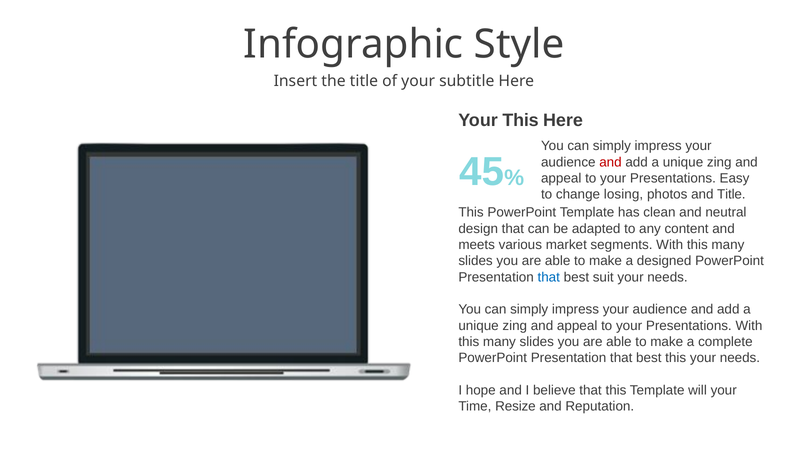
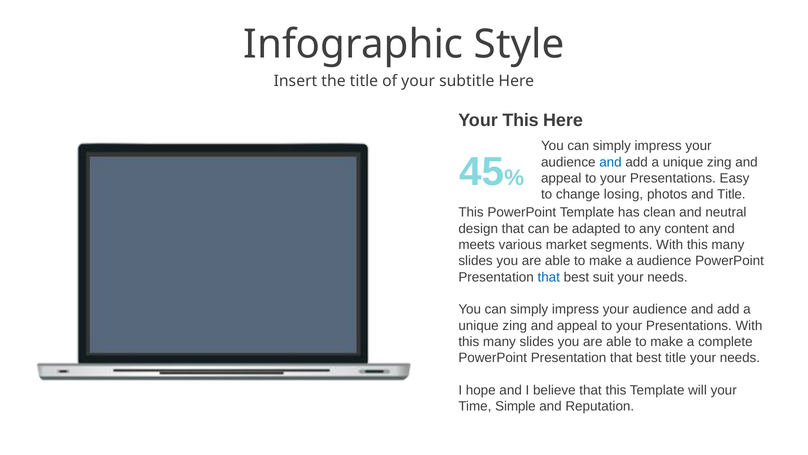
and colour: red -> blue (610, 162)
a designed: designed -> audience (664, 261)
best this: this -> title (676, 358)
Resize: Resize -> Simple (515, 406)
